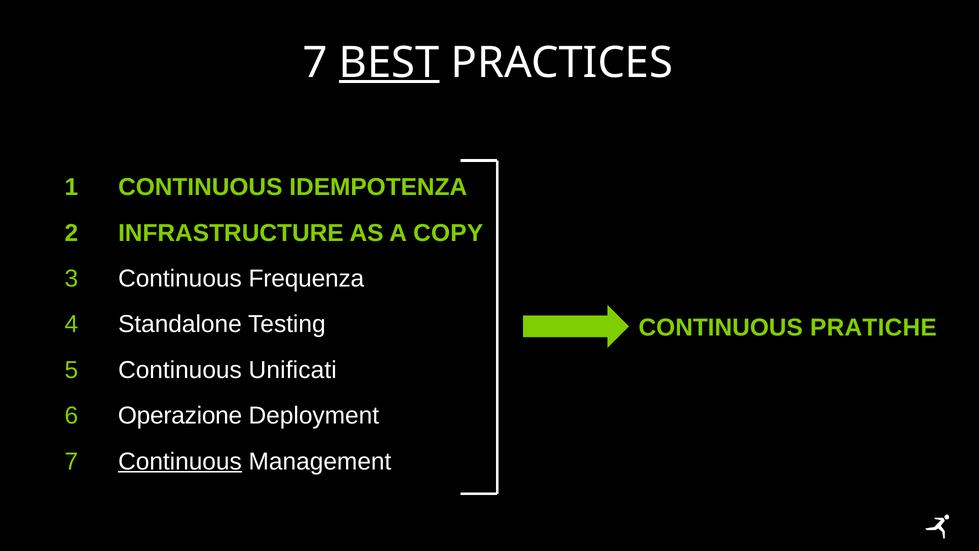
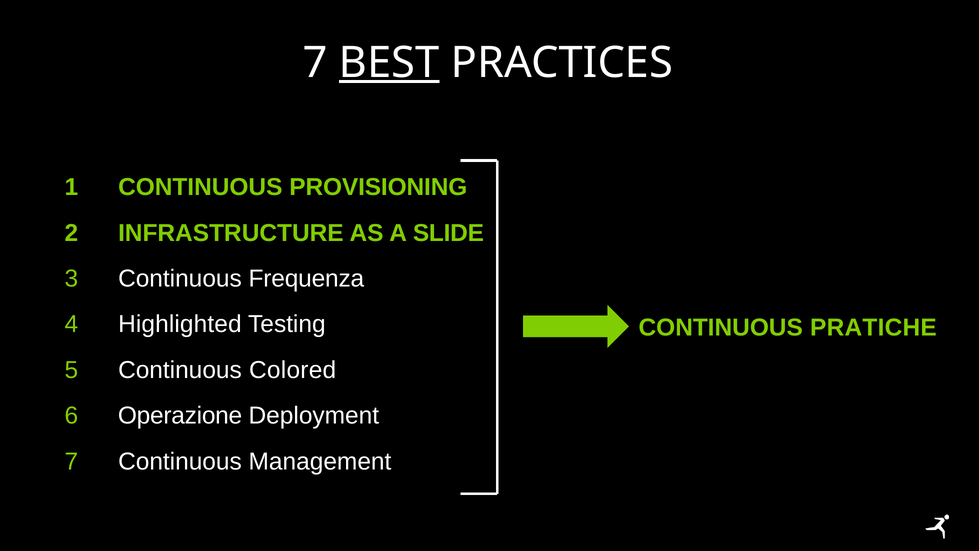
IDEMPOTENZA: IDEMPOTENZA -> PROVISIONING (378, 187)
COPY: COPY -> SLIDE (448, 233)
Standalone: Standalone -> Highlighted (180, 324)
Unificati: Unificati -> Colored (293, 370)
Continuous underline: present -> none (180, 461)
